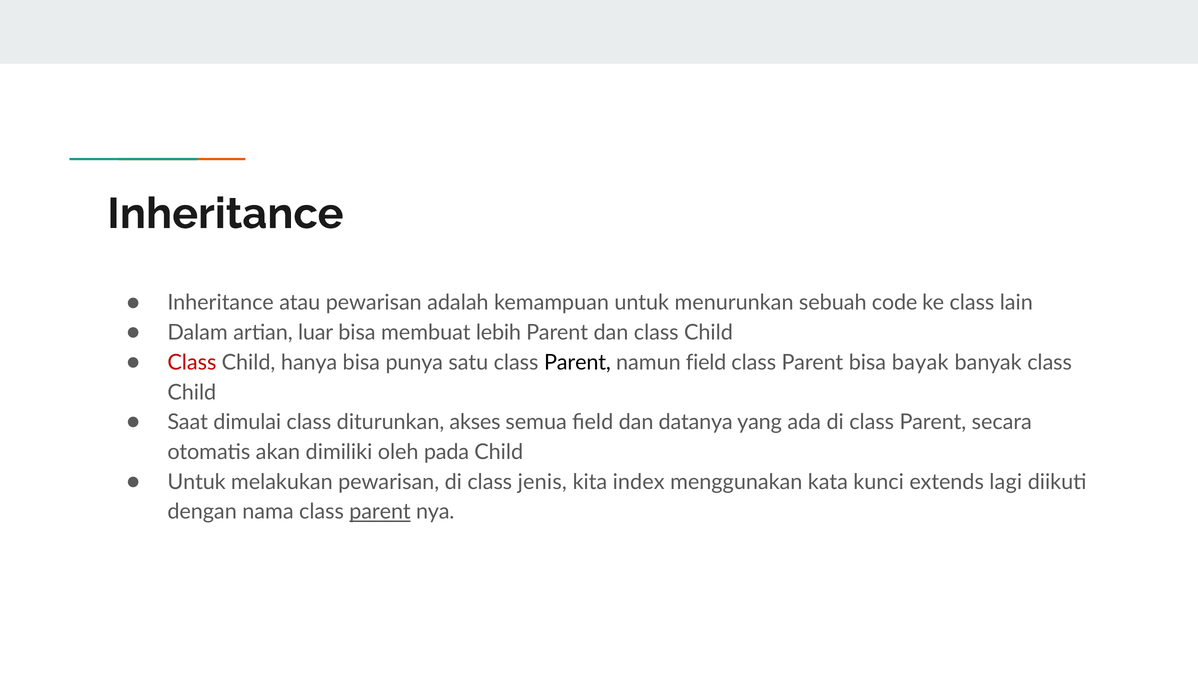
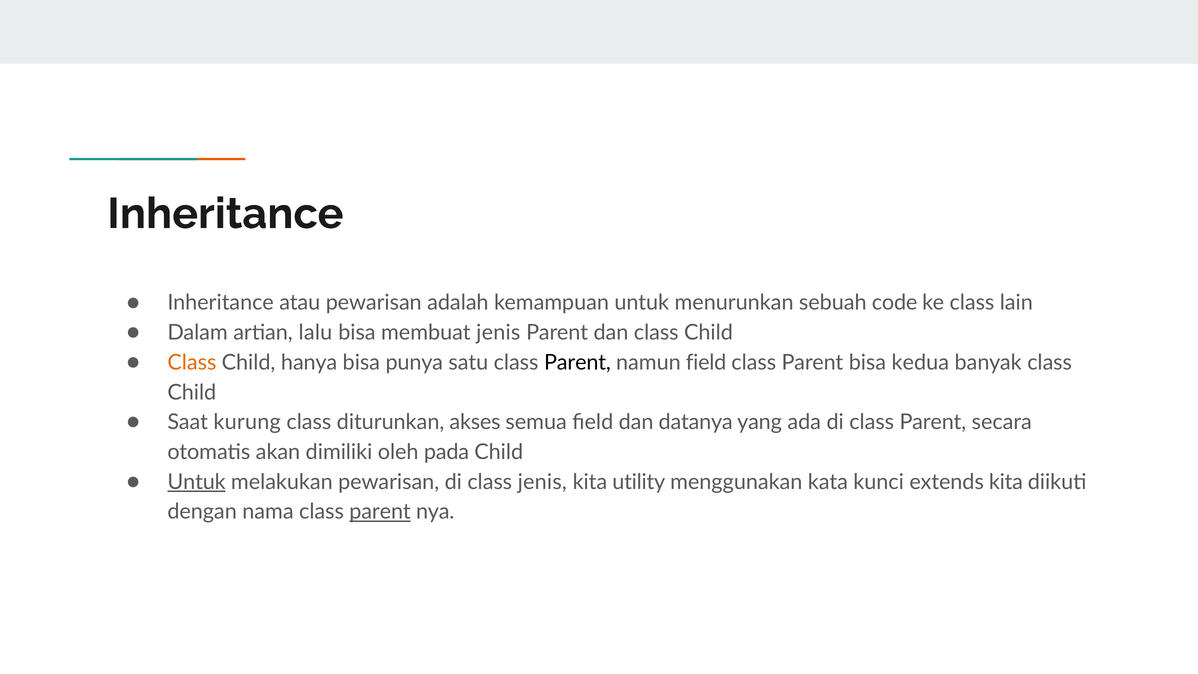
luar: luar -> lalu (315, 333)
membuat lebih: lebih -> jenis (498, 333)
Class colour: red -> orange (192, 362)
bayak: bayak -> kedua (920, 362)
dimulai: dimulai -> kurung (247, 422)
Untuk underline: none -> present (197, 482)
index: index -> utility (639, 482)
extends lagi: lagi -> kita (1006, 482)
